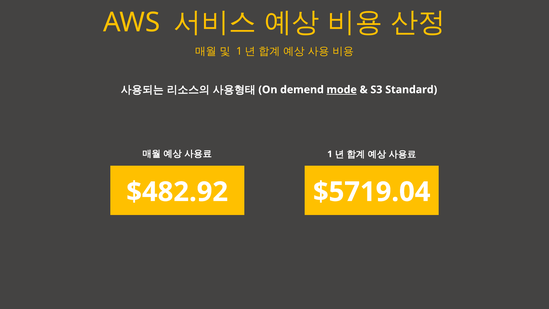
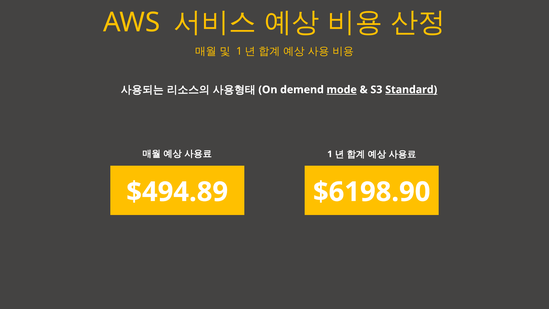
Standard underline: none -> present (411, 90)
$482.92: $482.92 -> $494.89 (177, 192)
$5719.04: $5719.04 -> $6198.90 (372, 192)
